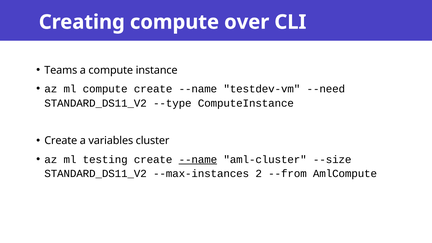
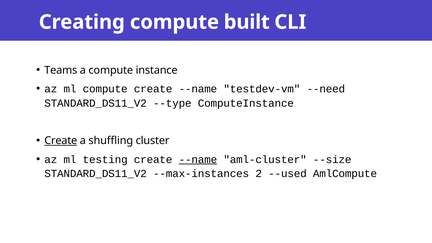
over: over -> built (247, 22)
Create underline: none -> present (61, 141)
variables: variables -> shuffling (111, 141)
--from: --from -> --used (287, 174)
